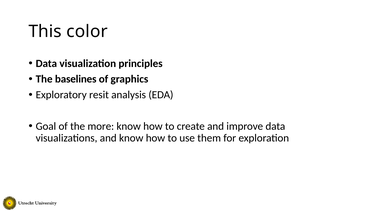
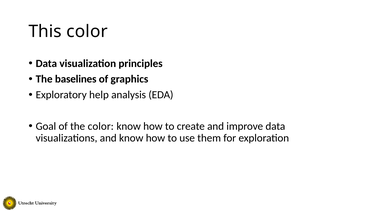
resit: resit -> help (99, 95)
the more: more -> color (101, 127)
